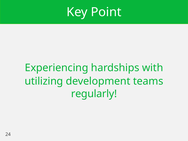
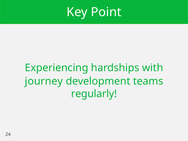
utilizing: utilizing -> journey (44, 81)
